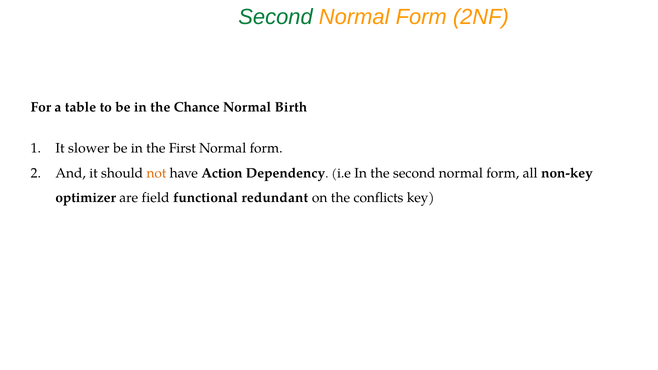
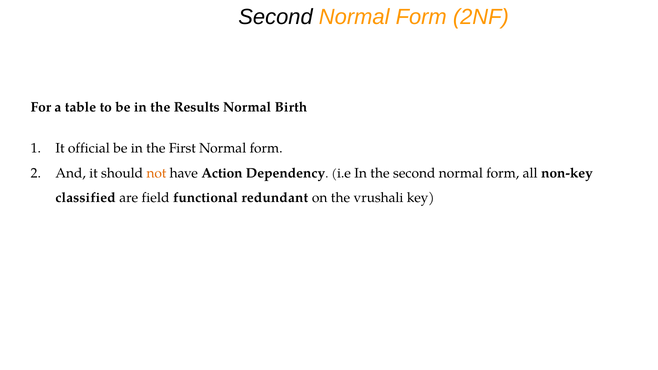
Second colour: green -> black (276, 17)
Chance: Chance -> Results (197, 107)
slower: slower -> official (89, 148)
optimizer: optimizer -> classified (86, 198)
conflicts: conflicts -> vrushali (378, 198)
